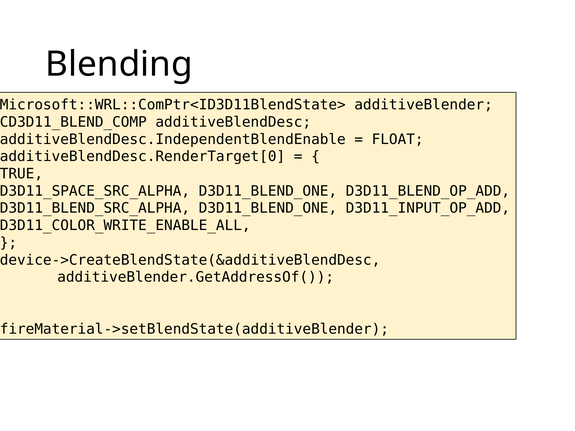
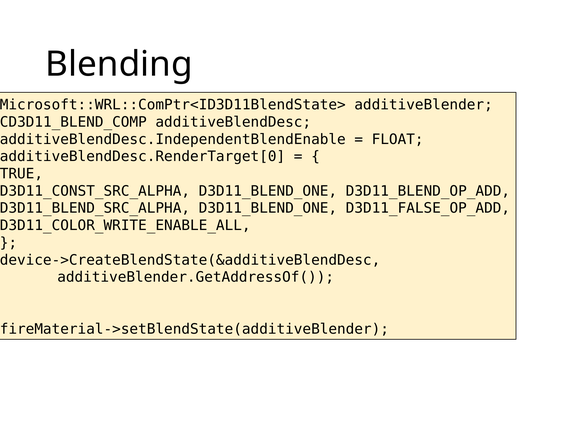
D3D11_SPACE_SRC_ALPHA: D3D11_SPACE_SRC_ALPHA -> D3D11_CONST_SRC_ALPHA (95, 191)
D3D11_INPUT_OP_ADD: D3D11_INPUT_OP_ADD -> D3D11_FALSE_OP_ADD (428, 208)
